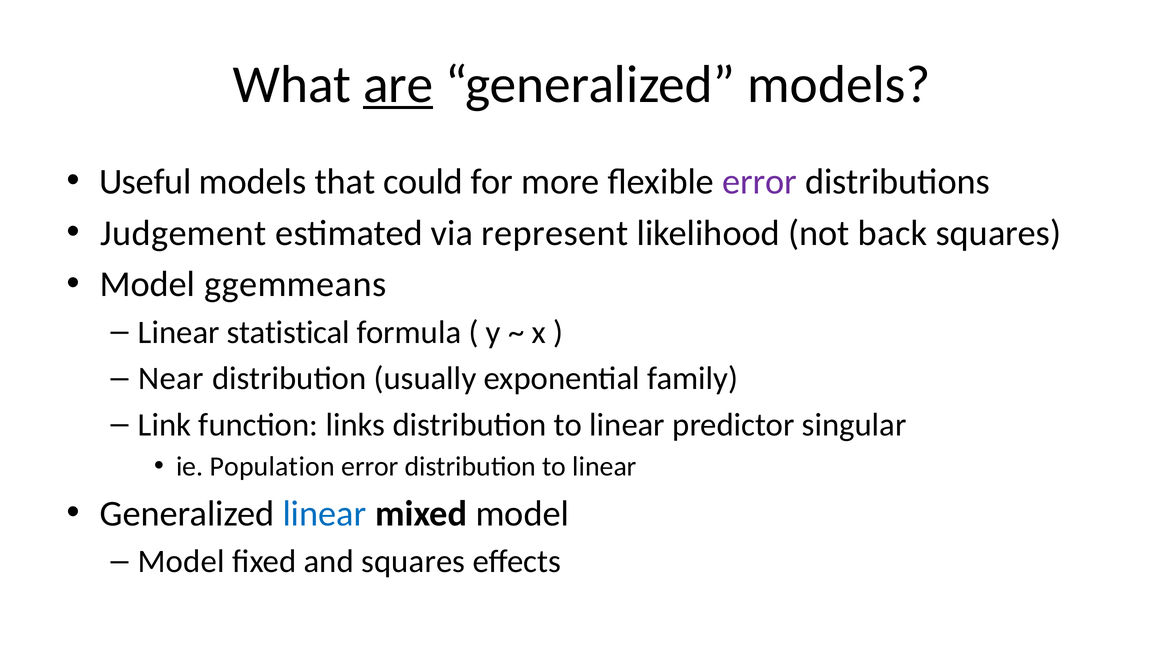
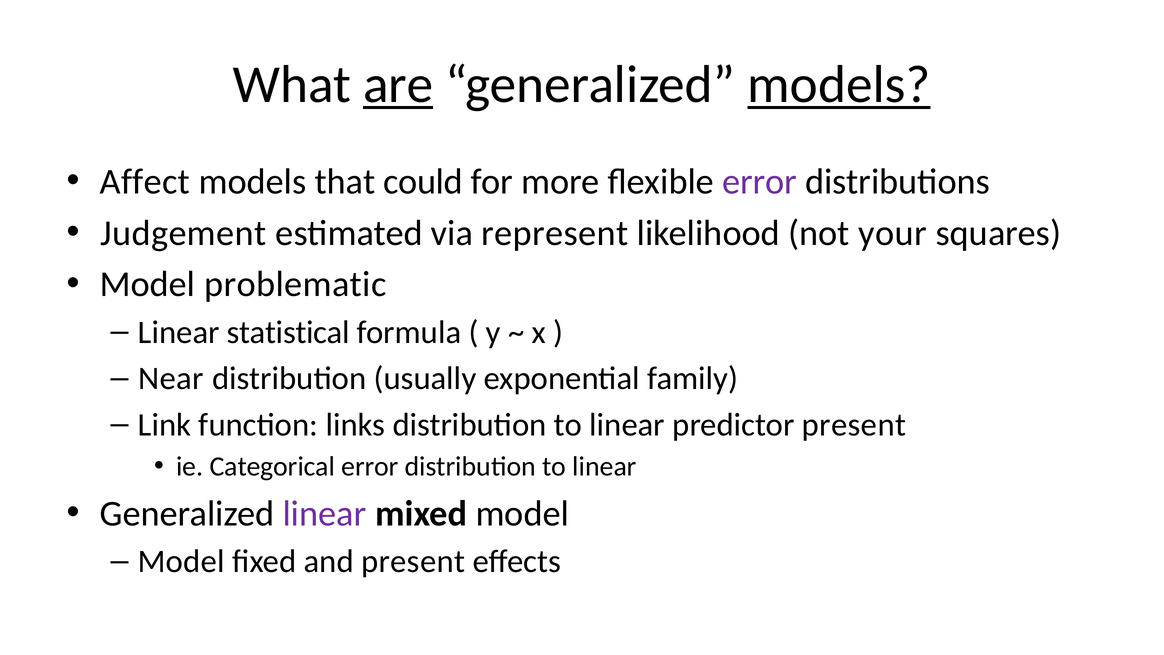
models underline: none -> present (839, 85)
Useful: Useful -> Affect (145, 182)
back: back -> your (892, 233)
ggemmeans: ggemmeans -> problematic (295, 284)
predictor singular: singular -> present (854, 425)
Population: Population -> Categorical (272, 466)
linear colour: blue -> purple (325, 513)
and squares: squares -> present (413, 561)
